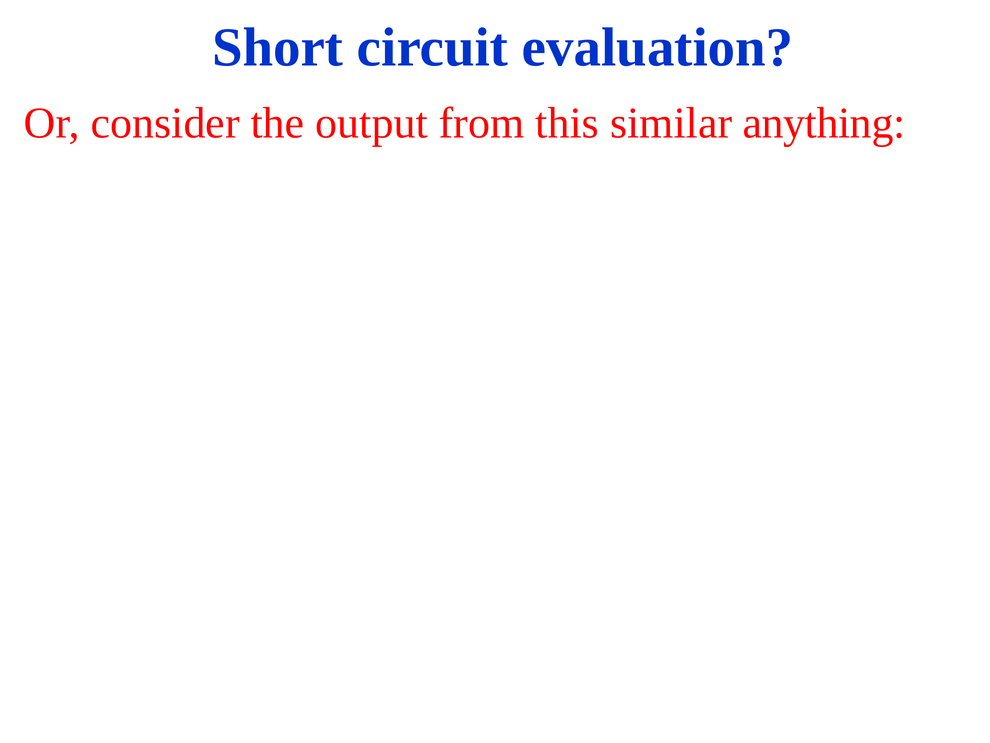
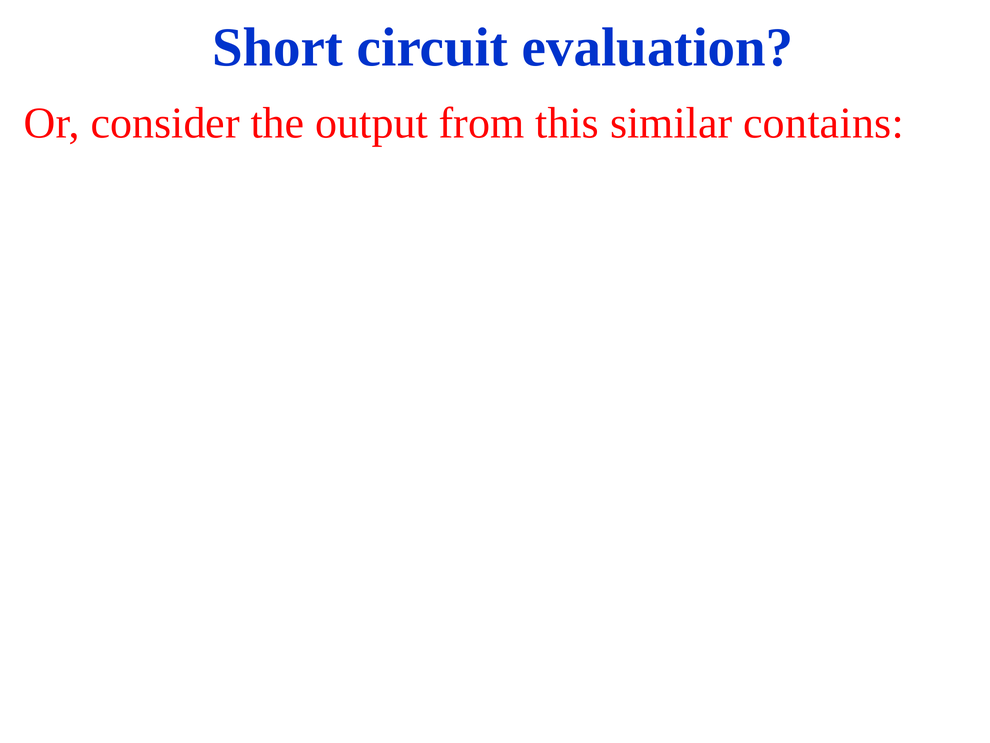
anything: anything -> contains (824, 123)
